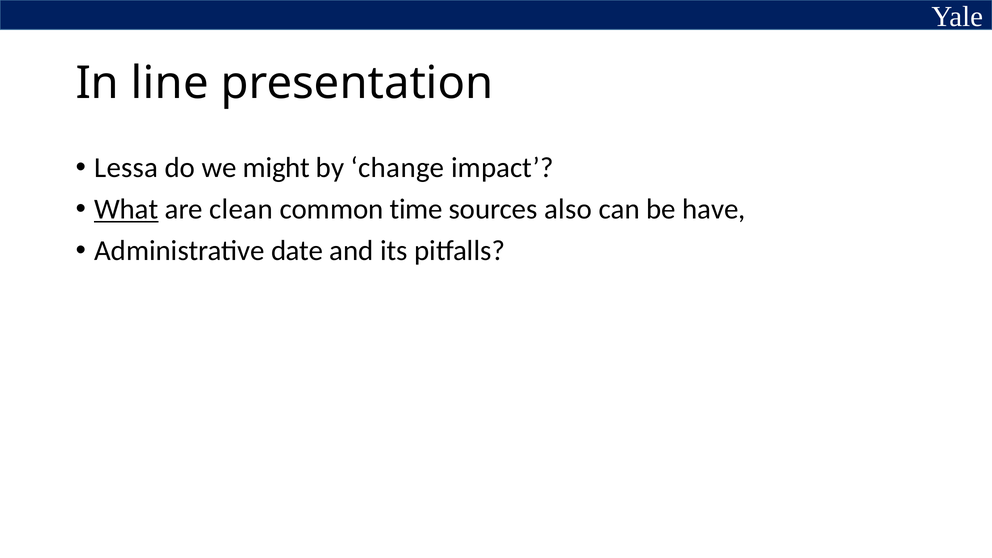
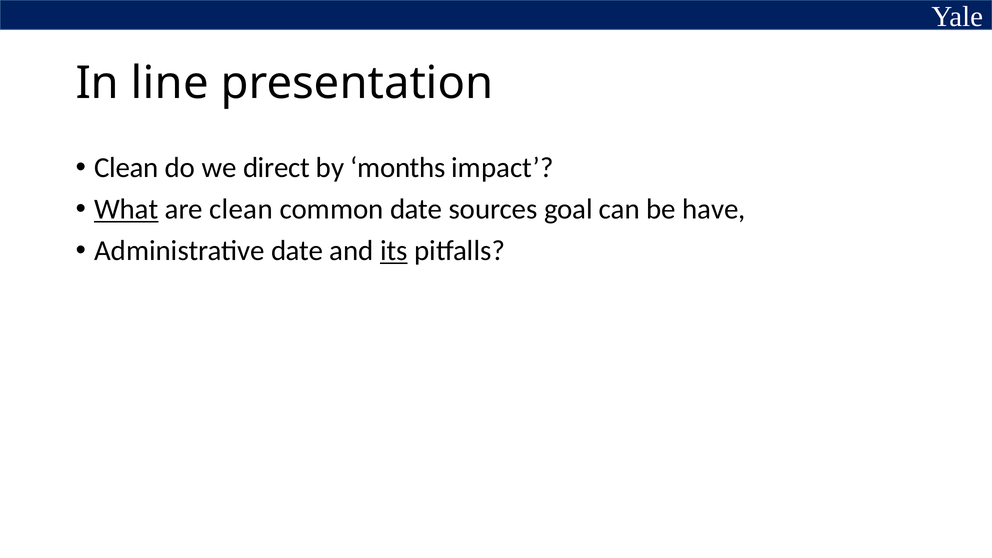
Lessa: Lessa -> Clean (126, 168)
might: might -> direct (276, 168)
change: change -> months (398, 168)
common time: time -> date (416, 209)
also: also -> goal (568, 209)
its underline: none -> present (394, 251)
